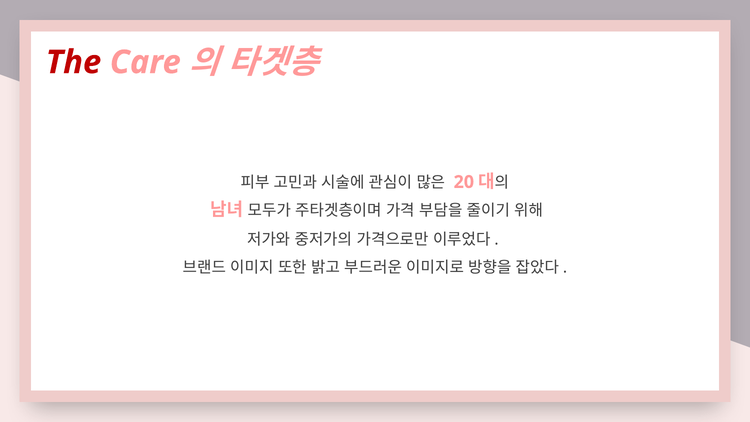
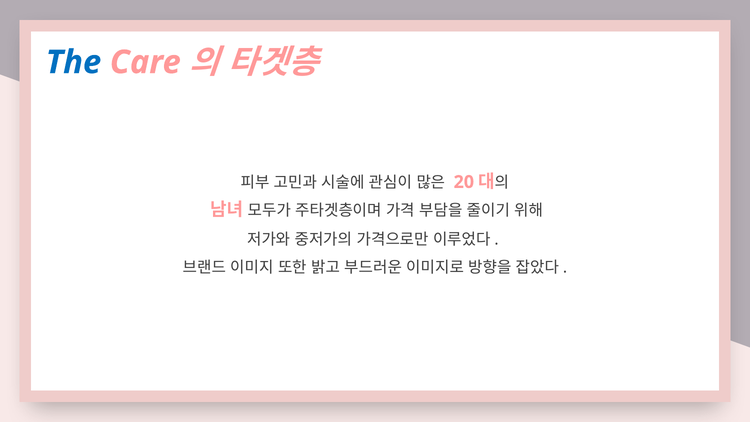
The colour: red -> blue (73, 62)
